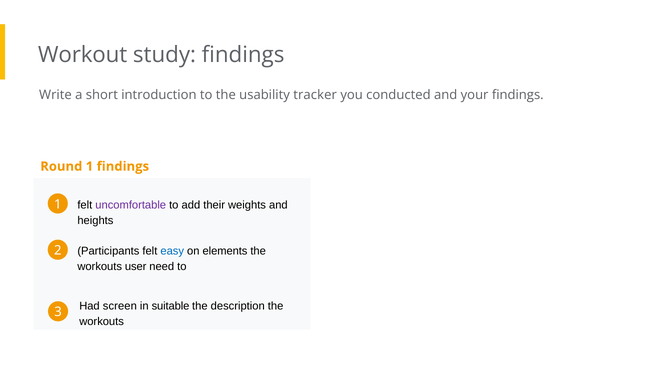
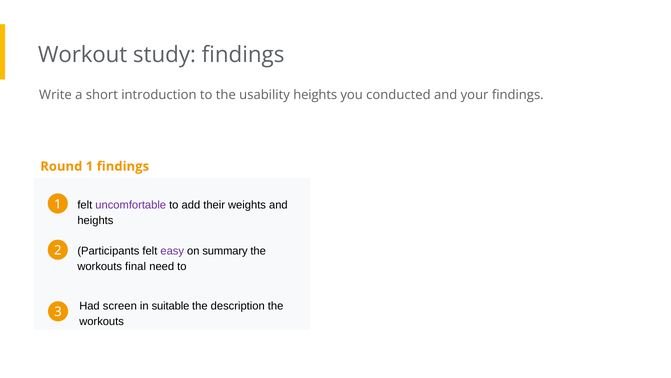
usability tracker: tracker -> heights (315, 95)
easy colour: blue -> purple (172, 251)
elements: elements -> summary (225, 251)
user: user -> final (136, 266)
